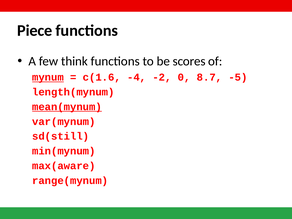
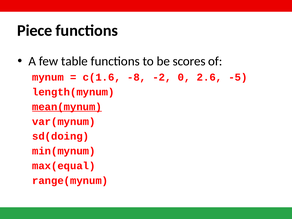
think: think -> table (74, 61)
mynum underline: present -> none (48, 77)
-4: -4 -> -8 (137, 77)
8.7: 8.7 -> 2.6 (209, 77)
sd(still: sd(still -> sd(doing (61, 136)
max(aware: max(aware -> max(equal (64, 166)
